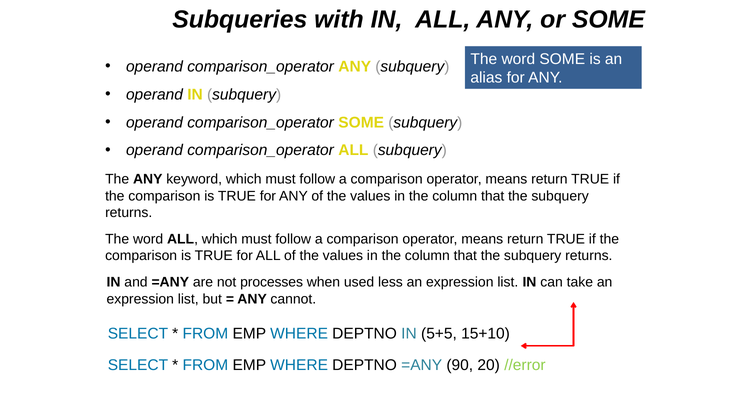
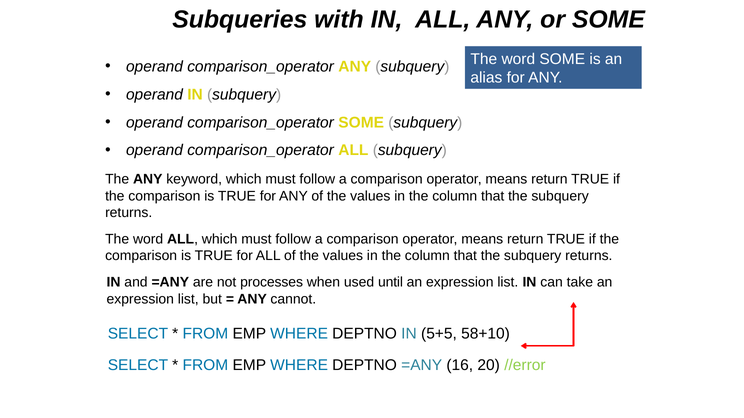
less: less -> until (391, 283)
15+10: 15+10 -> 58+10 (486, 334)
90: 90 -> 16 (460, 365)
